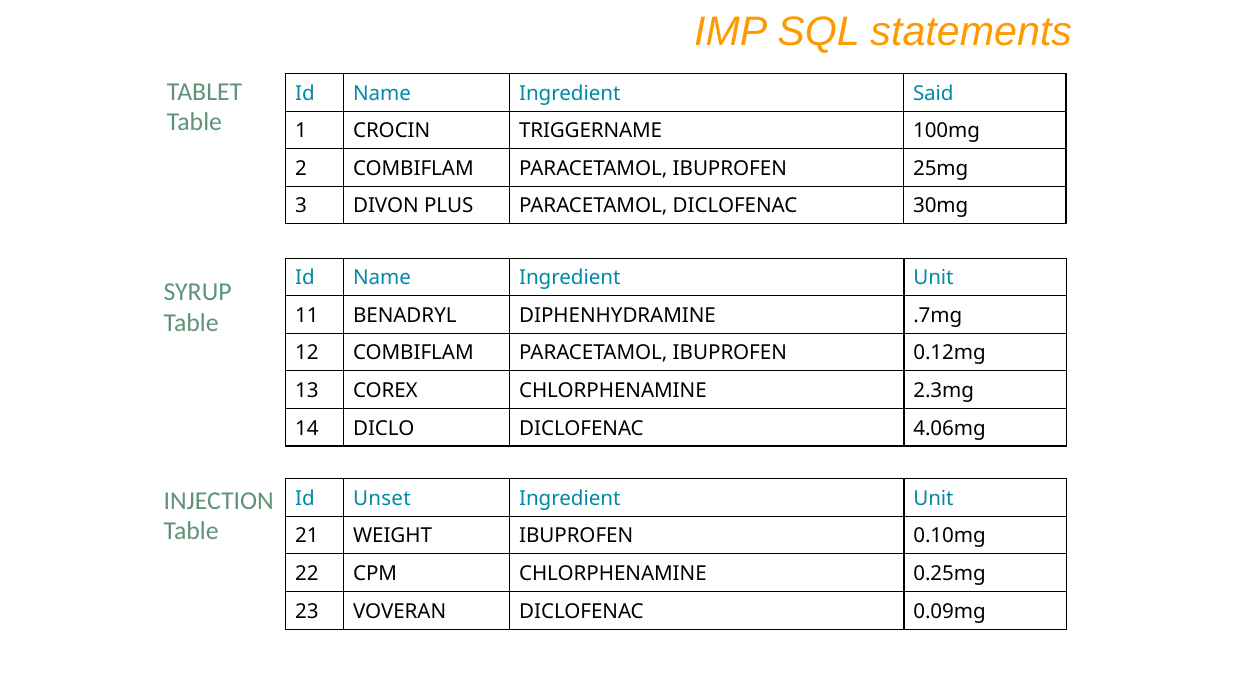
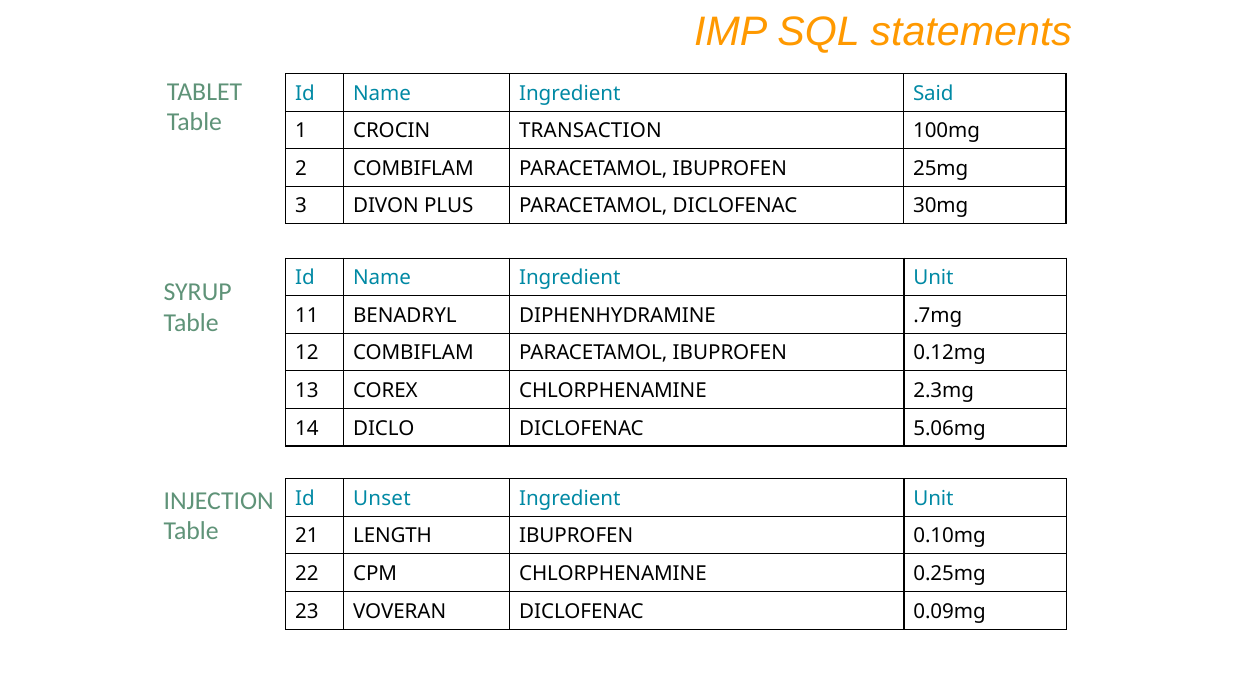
TRIGGERNAME: TRIGGERNAME -> TRANSACTION (590, 131)
4.06mg: 4.06mg -> 5.06mg (950, 428)
WEIGHT: WEIGHT -> LENGTH (393, 536)
